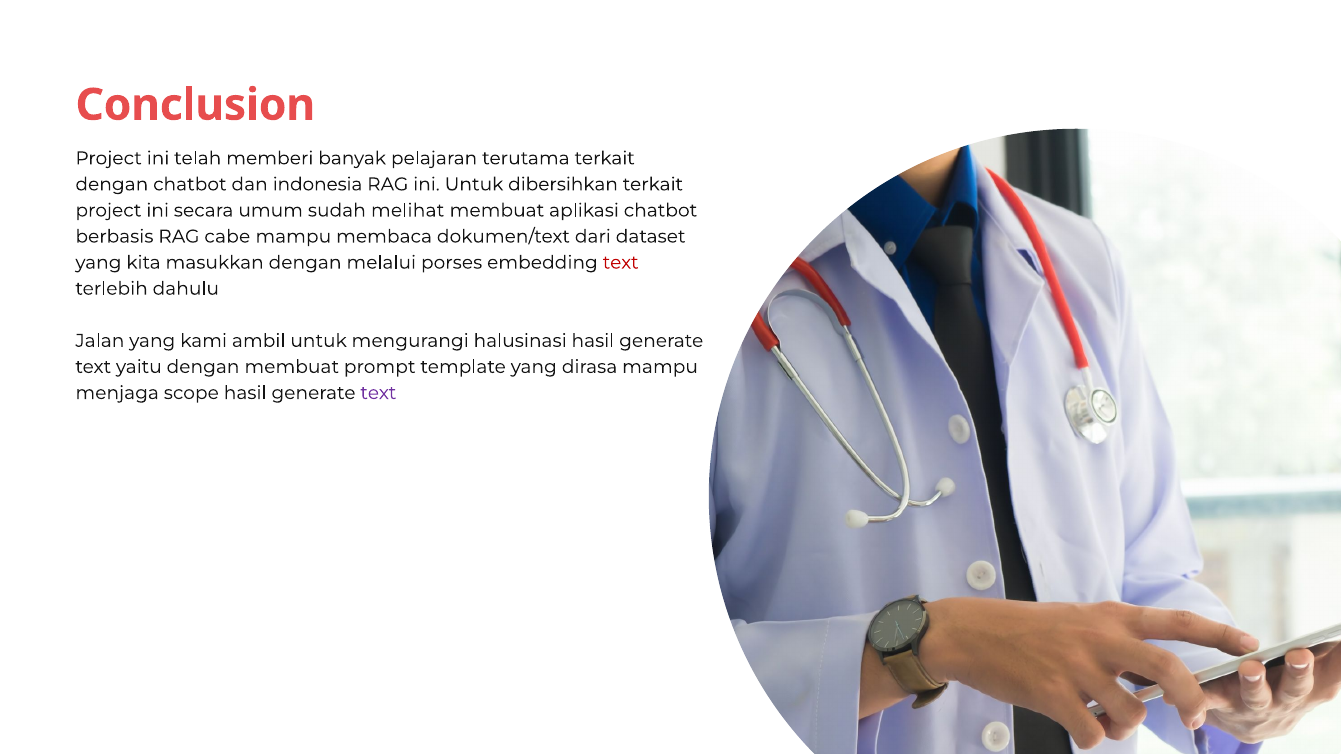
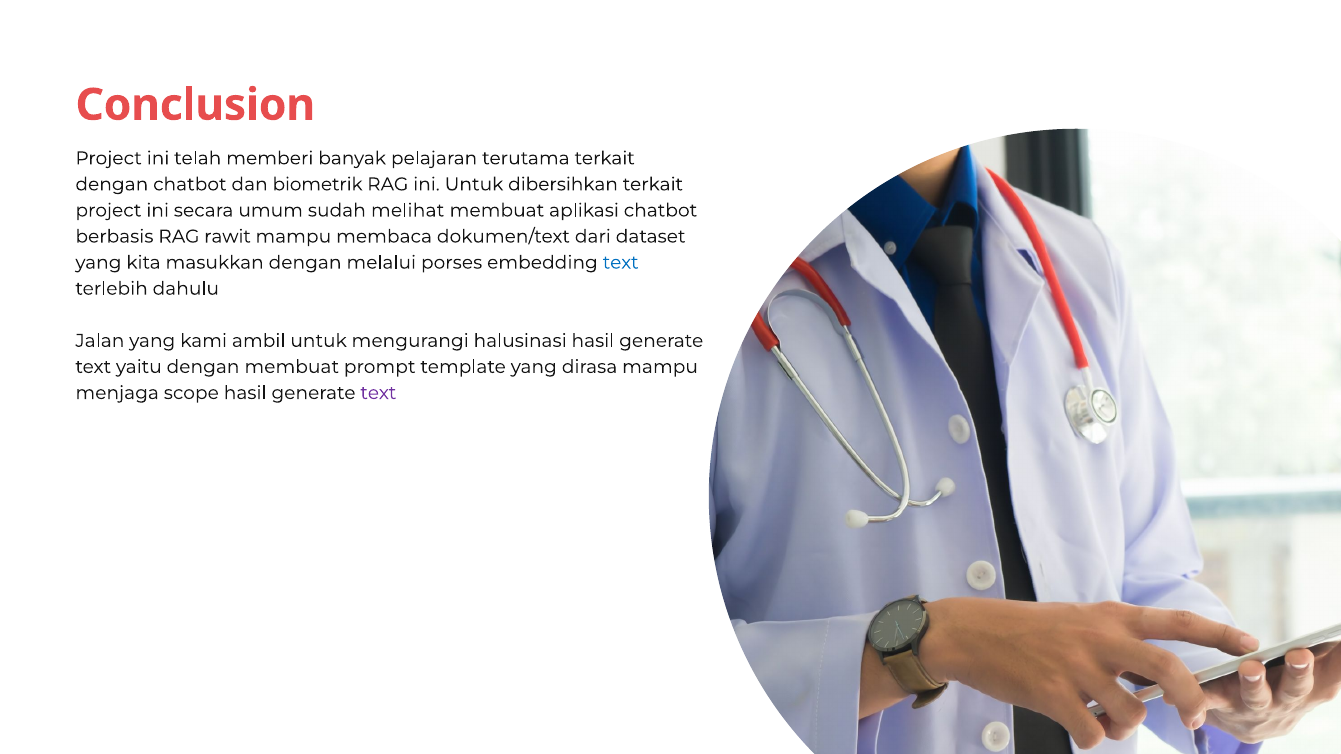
indonesia: indonesia -> biometrik (318, 184)
cabe: cabe -> rawit (227, 237)
text colour: red -> blue (621, 263)
